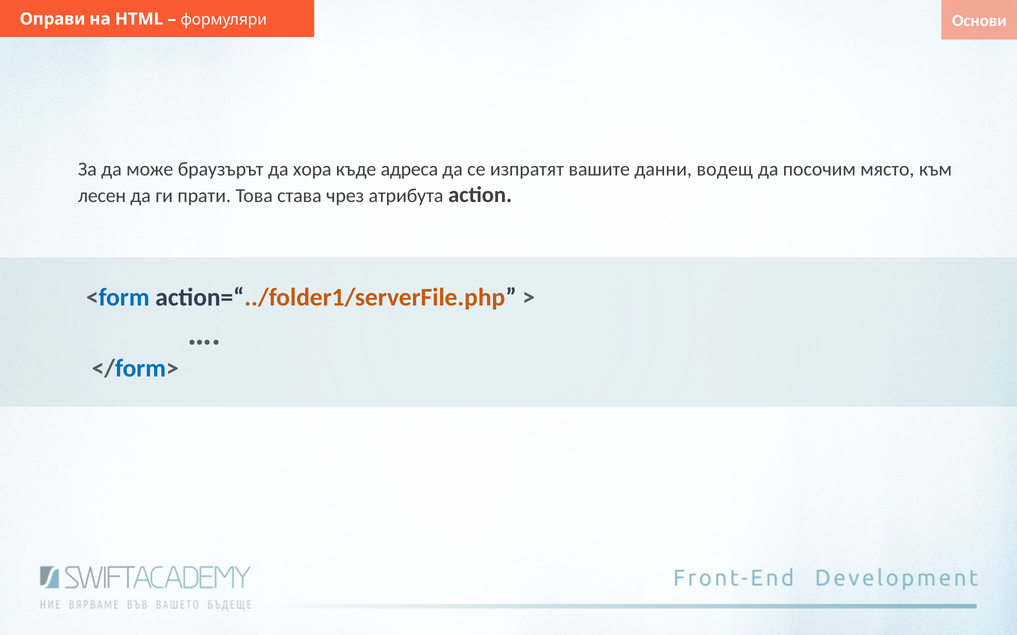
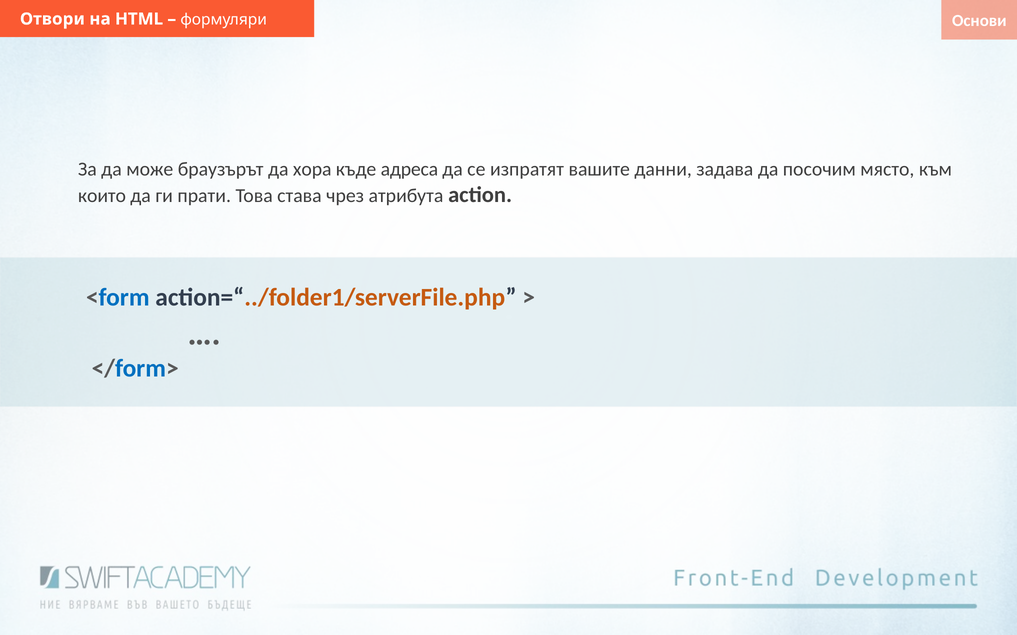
Оправи: Оправи -> Отвори (52, 19)
водещ: водещ -> задава (725, 169)
лесен: лесен -> които (102, 196)
